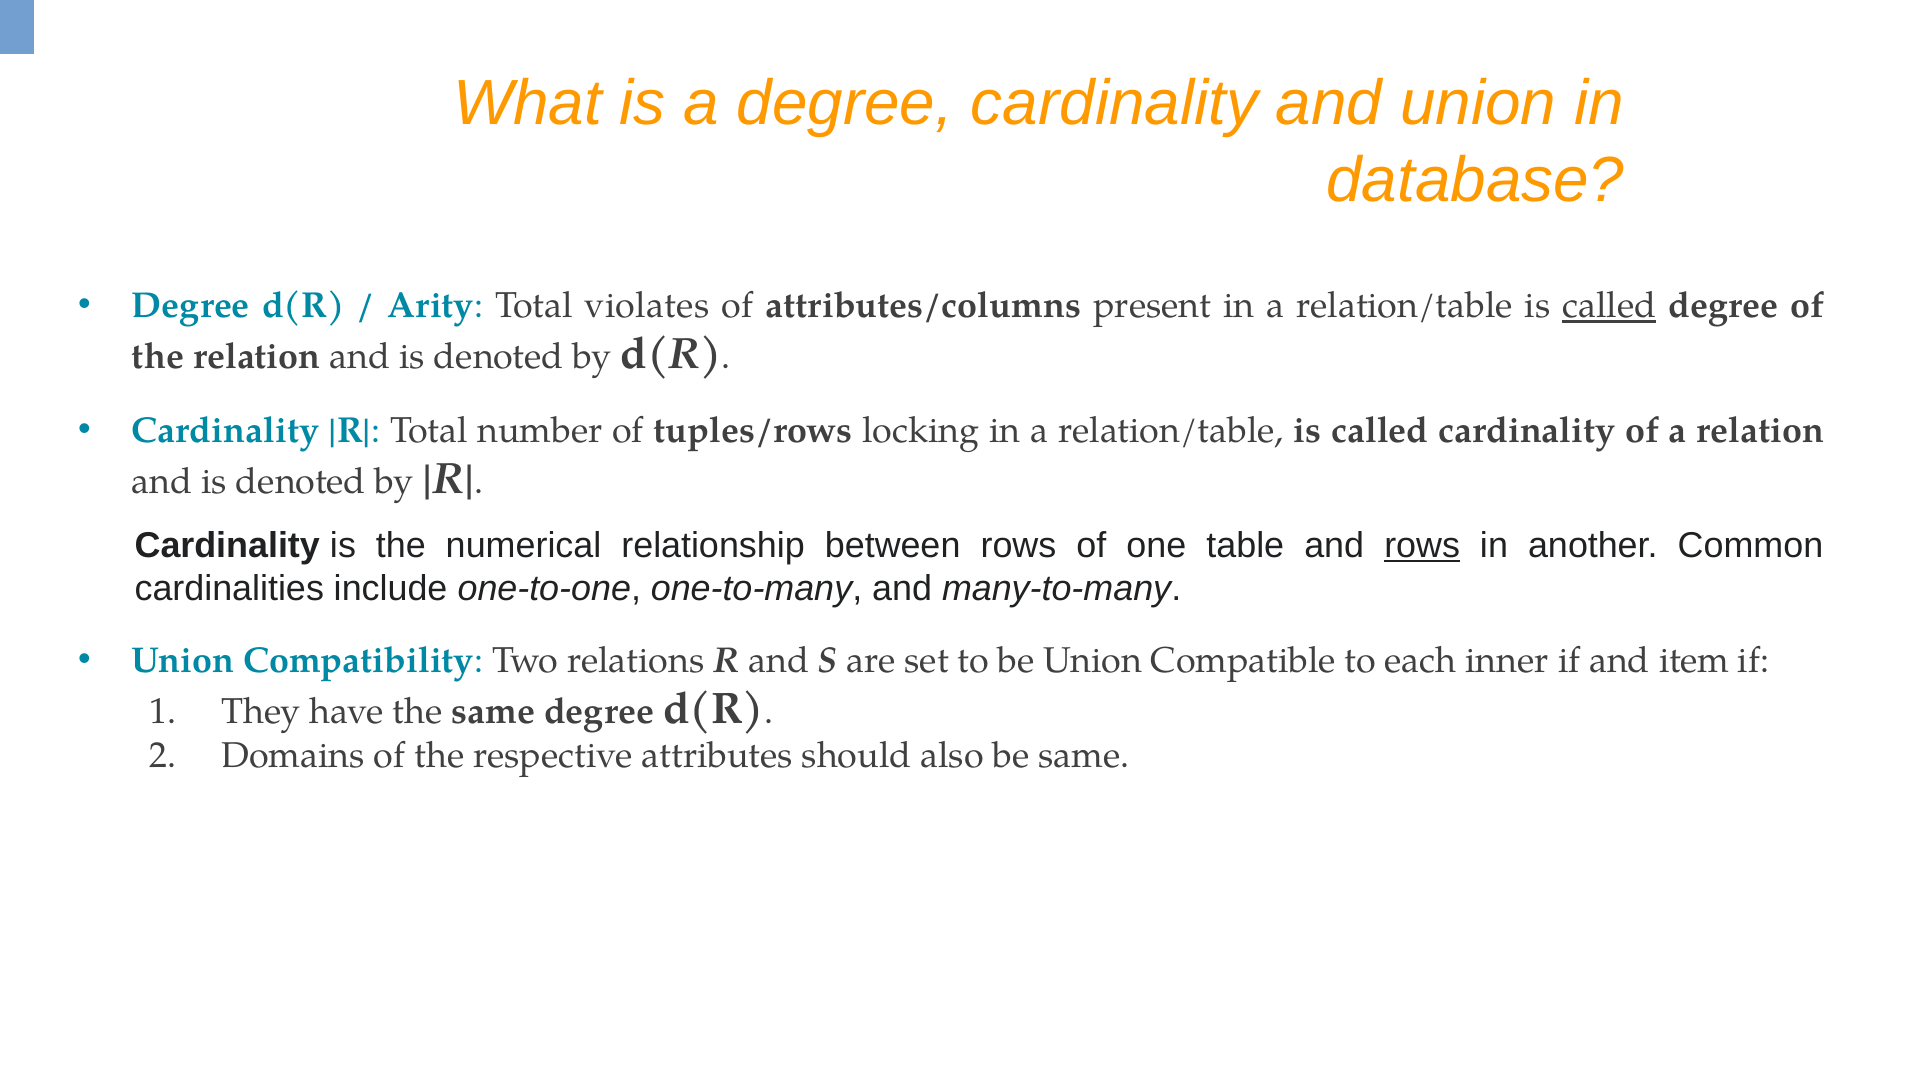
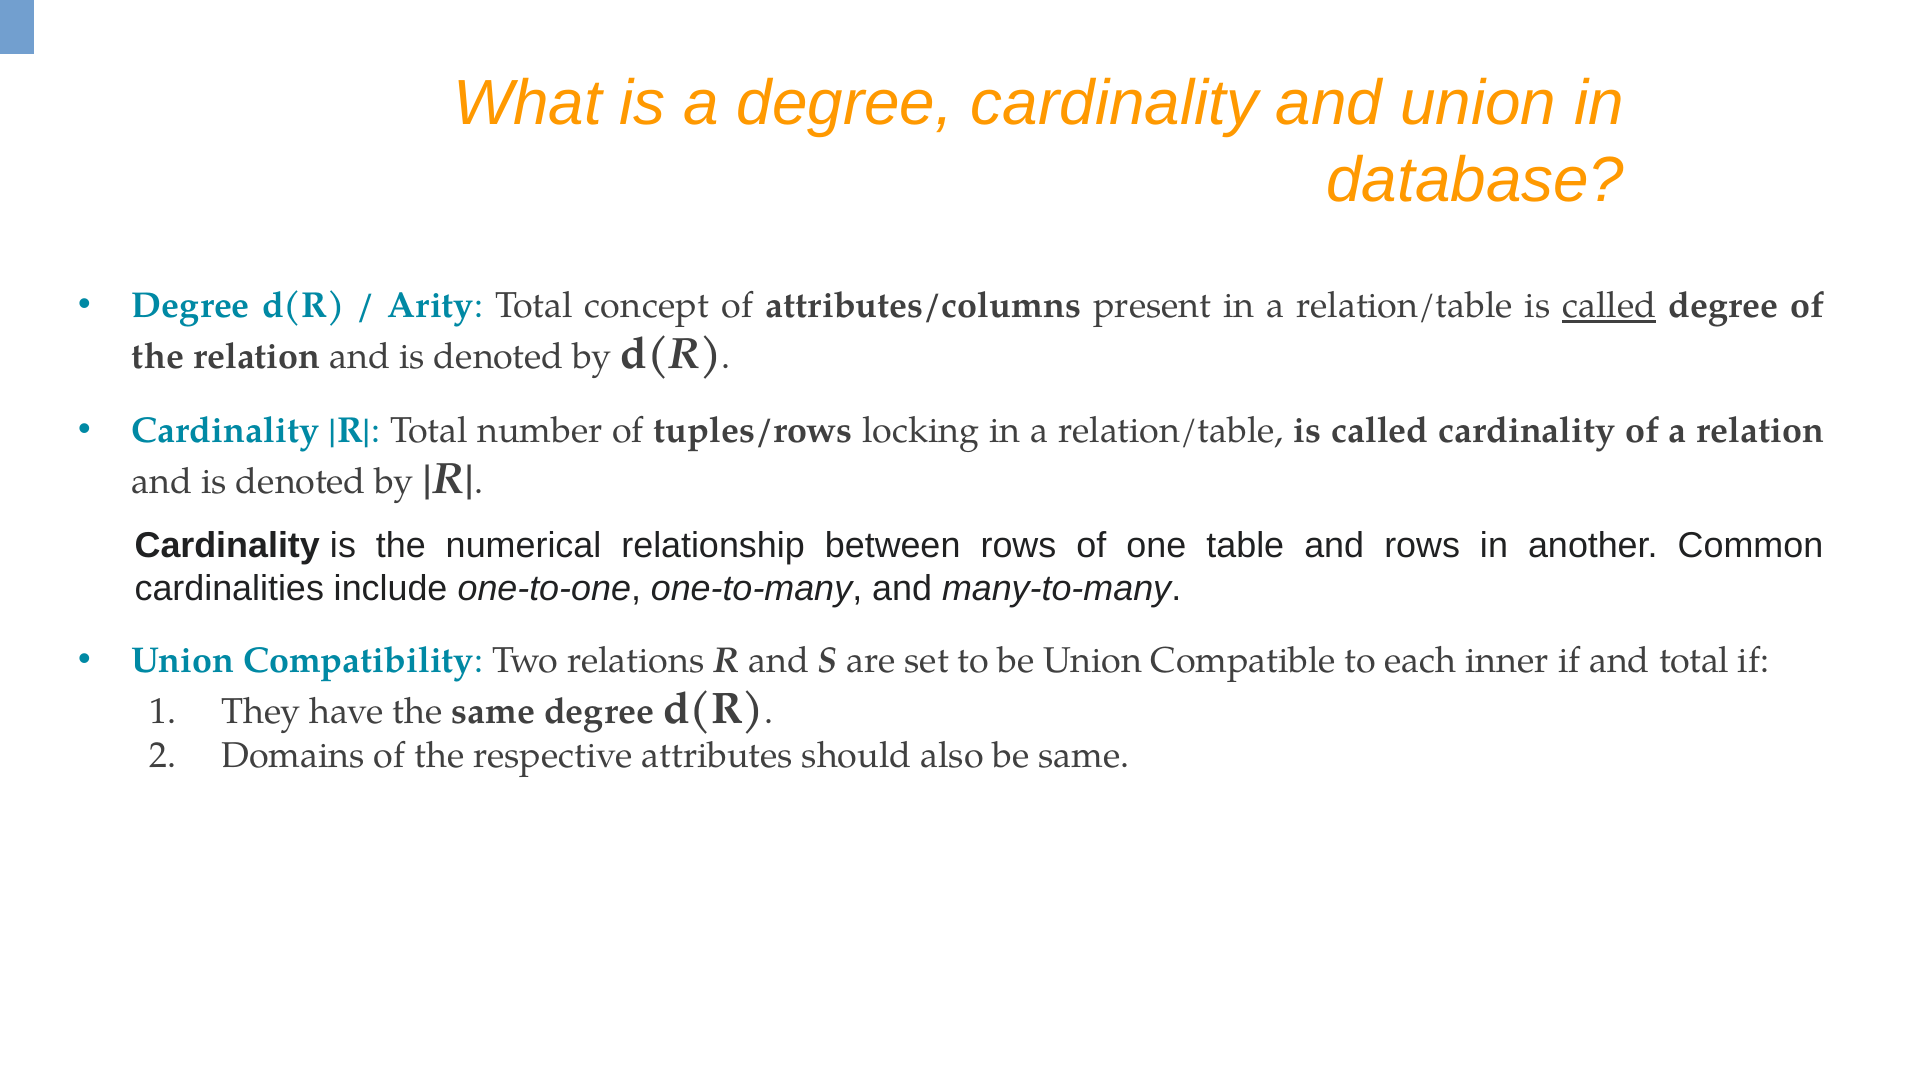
violates: violates -> concept (647, 306)
rows underline: present -> none (1422, 545)
and item: item -> total (1694, 660)
